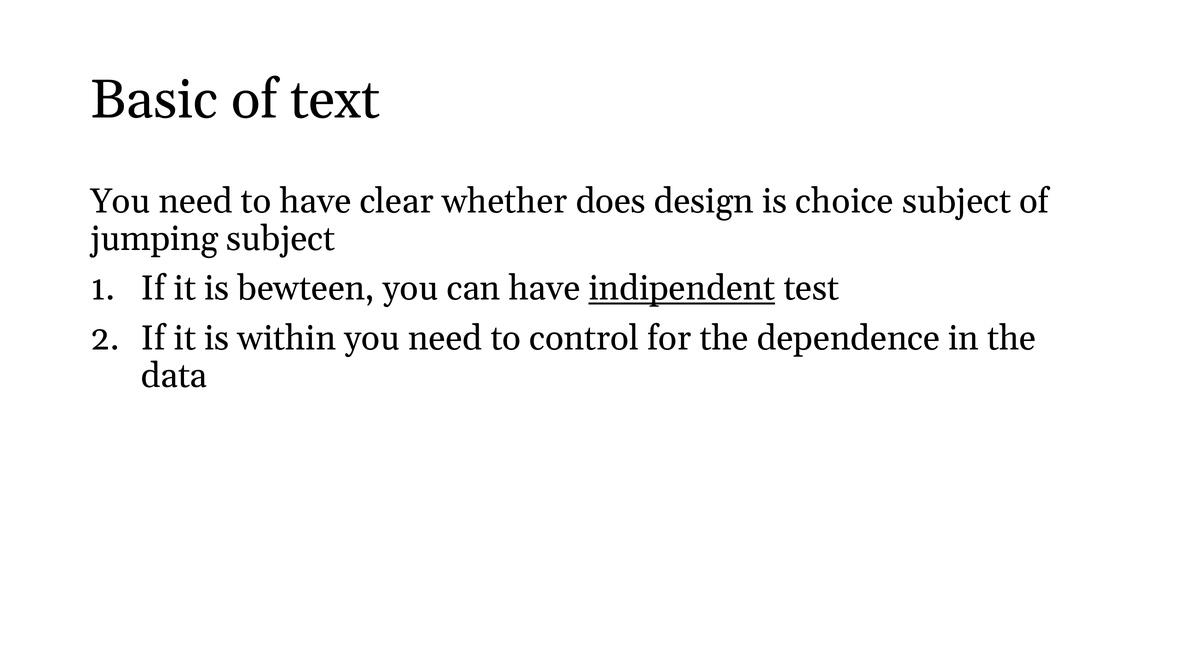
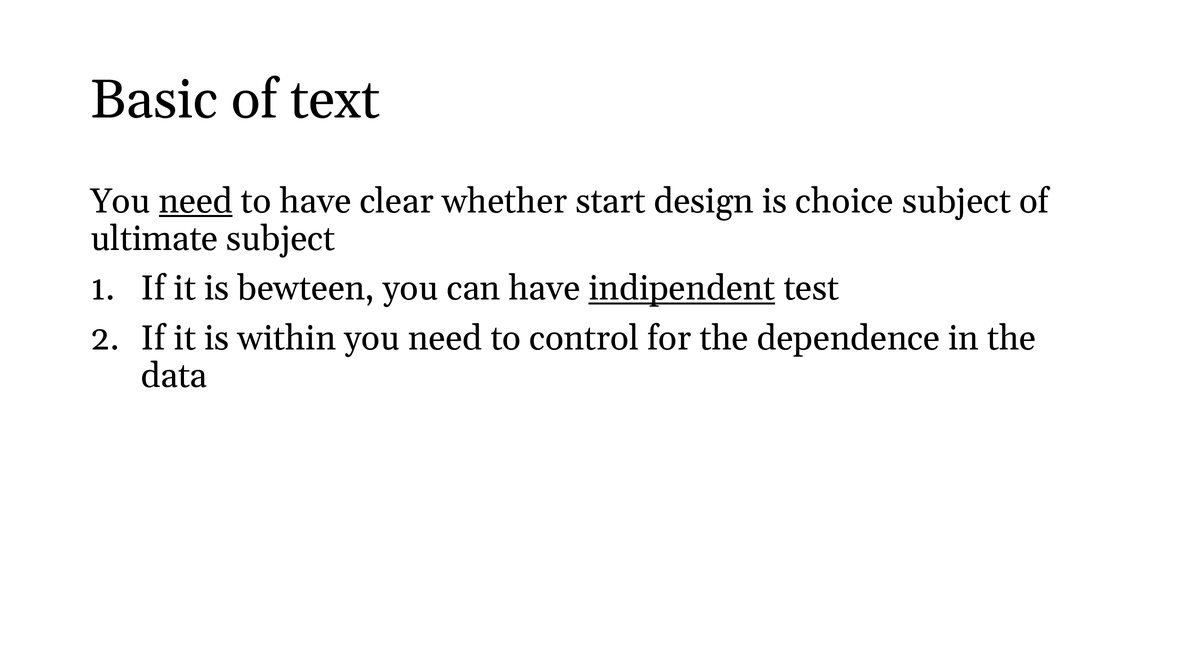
need underline: none -> present (196, 201)
does: does -> start (611, 201)
jumping: jumping -> ultimate (154, 238)
